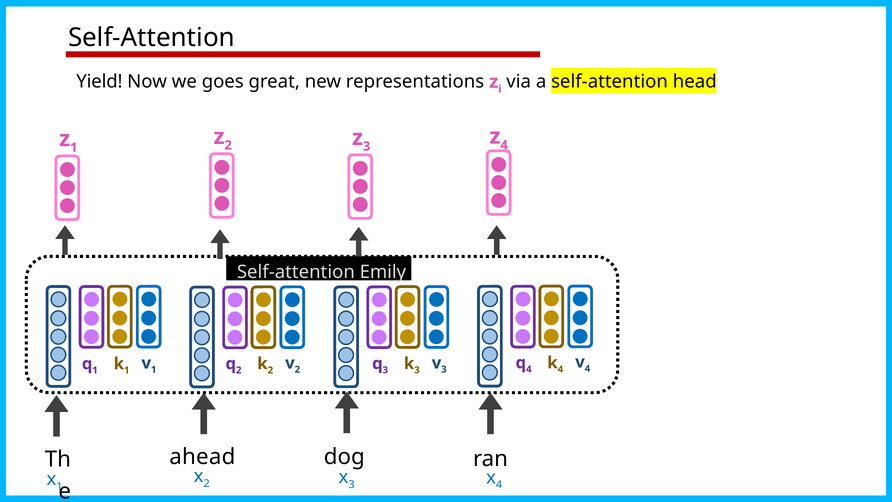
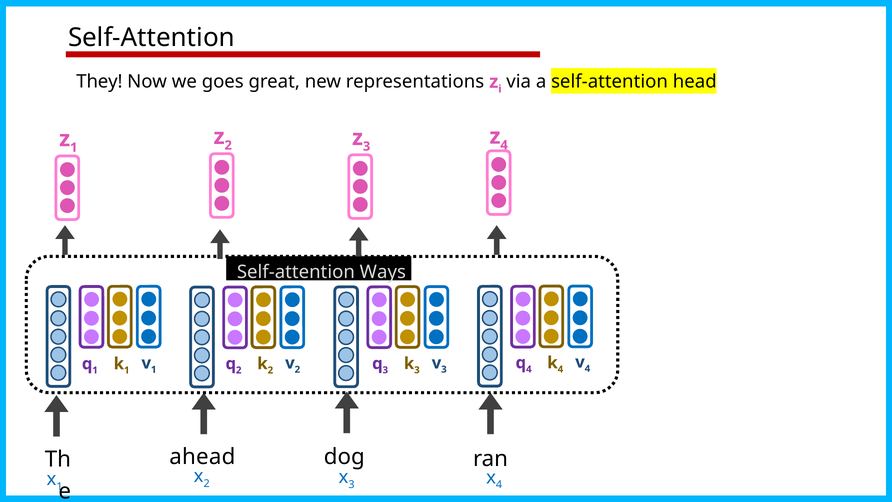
Yield: Yield -> They (99, 82)
Emily: Emily -> Ways (383, 272)
